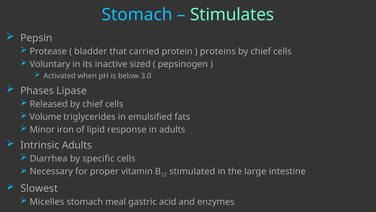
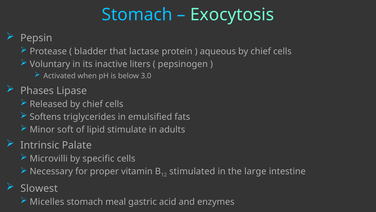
Stimulates: Stimulates -> Exocytosis (232, 15)
carried: carried -> lactase (144, 51)
proteins: proteins -> aqueous (218, 51)
sized: sized -> liters (140, 64)
Volume: Volume -> Softens (45, 117)
iron: iron -> soft (65, 129)
response: response -> stimulate (127, 129)
Intrinsic Adults: Adults -> Palate (77, 145)
Diarrhea: Diarrhea -> Microvilli (49, 158)
